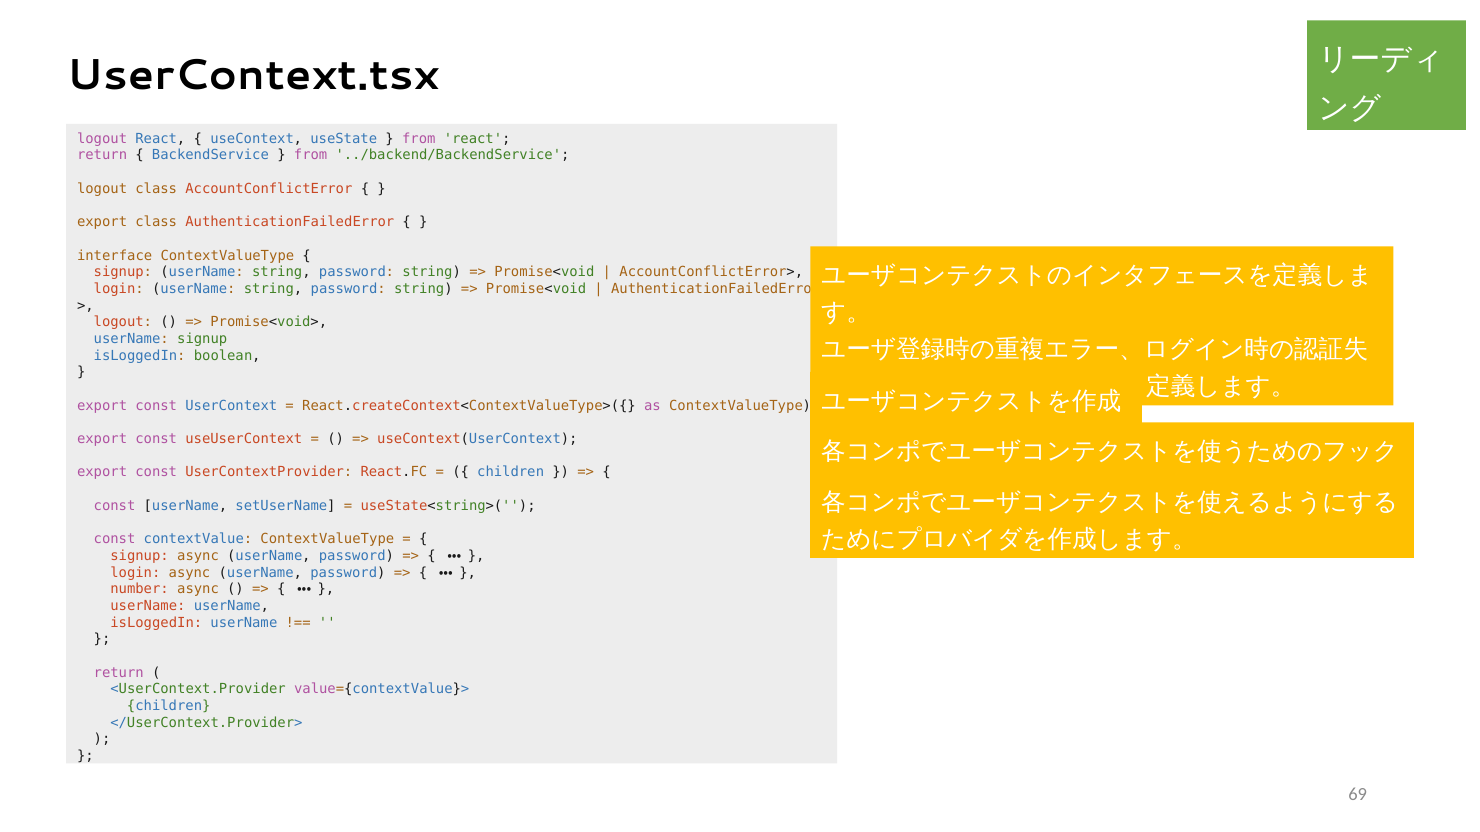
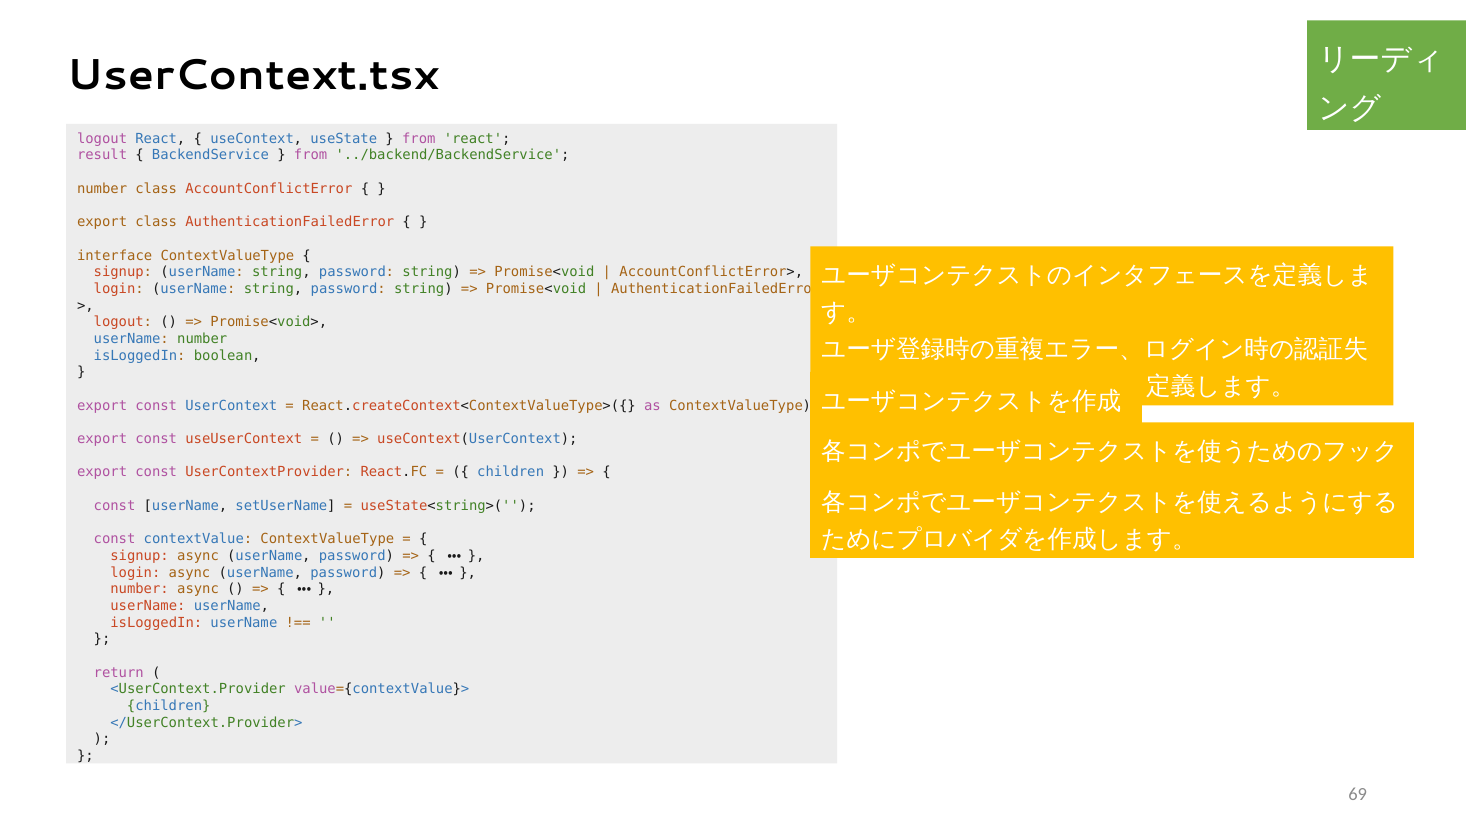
return: return -> result (102, 155)
logout: logout -> number (102, 189)
userName signup: signup -> number (202, 339)
